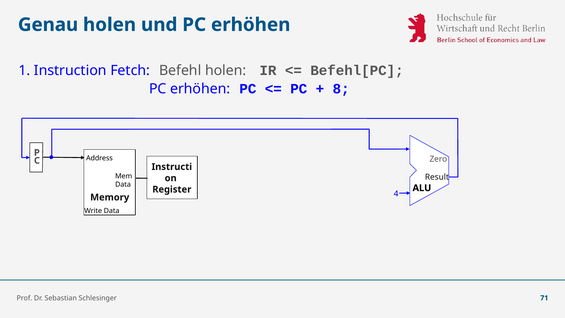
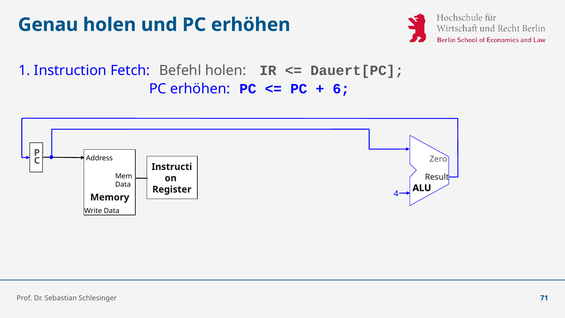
Befehl[PC: Befehl[PC -> Dauert[PC (357, 71)
8: 8 -> 6 (341, 89)
